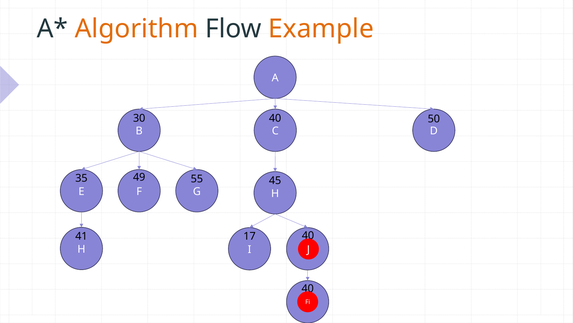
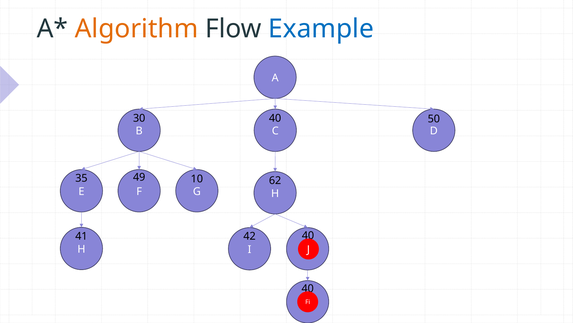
Example colour: orange -> blue (321, 29)
55: 55 -> 10 (197, 179)
45: 45 -> 62 (275, 180)
17: 17 -> 42 (250, 236)
